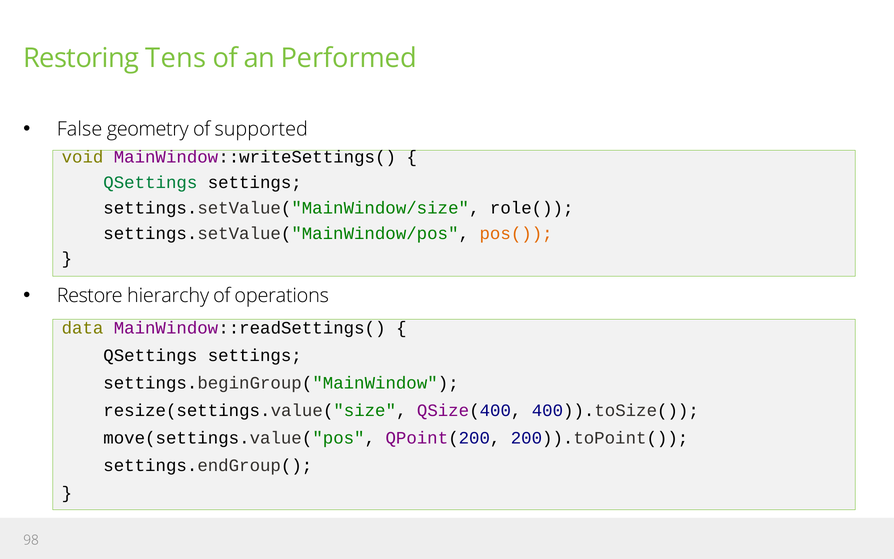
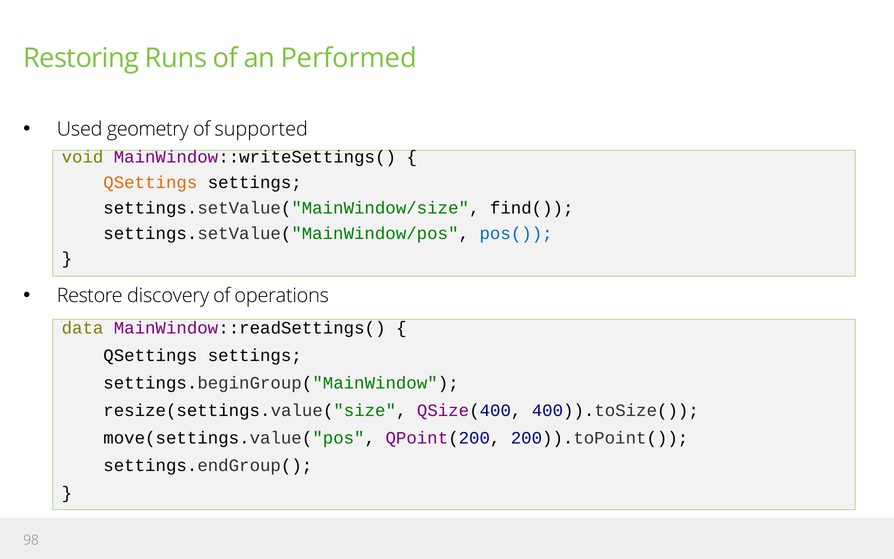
Tens: Tens -> Runs (176, 58)
False: False -> Used (80, 129)
QSettings colour: green -> orange (150, 182)
role(: role( -> find( (532, 208)
pos( colour: orange -> blue (516, 233)
hierarchy: hierarchy -> discovery (168, 296)
